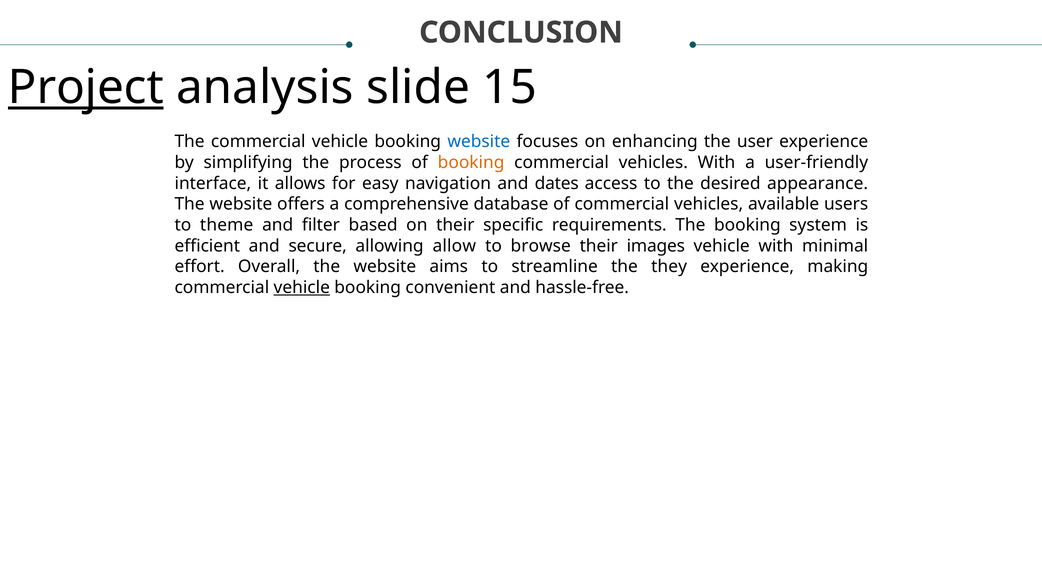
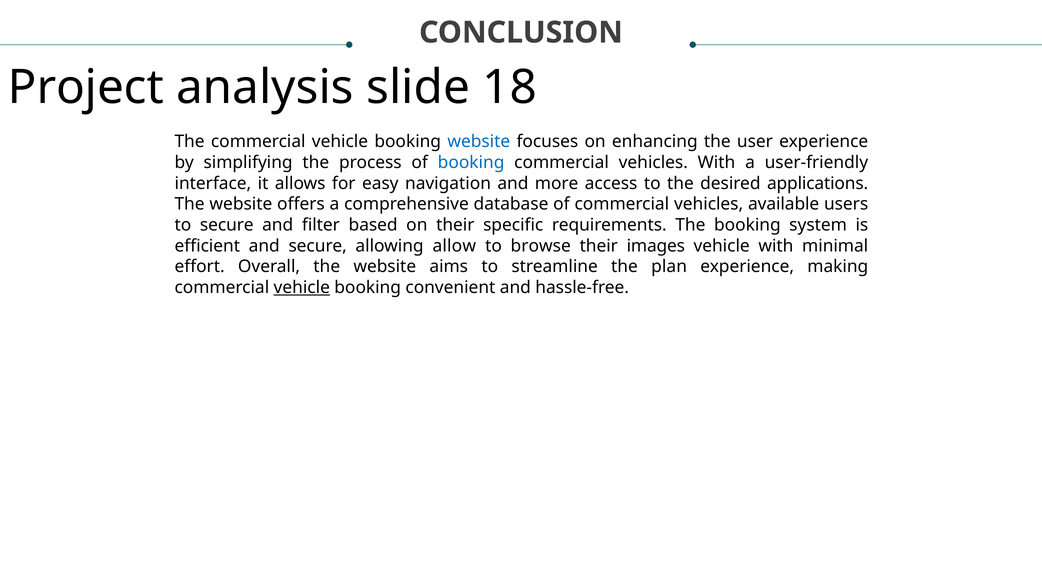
Project underline: present -> none (86, 88)
15: 15 -> 18 (510, 88)
booking colour: orange -> blue (471, 163)
dates: dates -> more (557, 183)
appearance: appearance -> applications (818, 183)
to theme: theme -> secure (227, 225)
they: they -> plan (669, 267)
